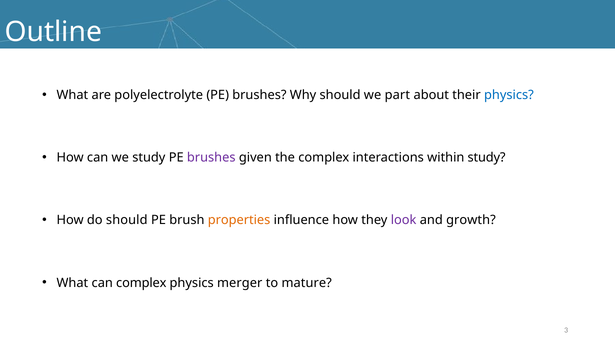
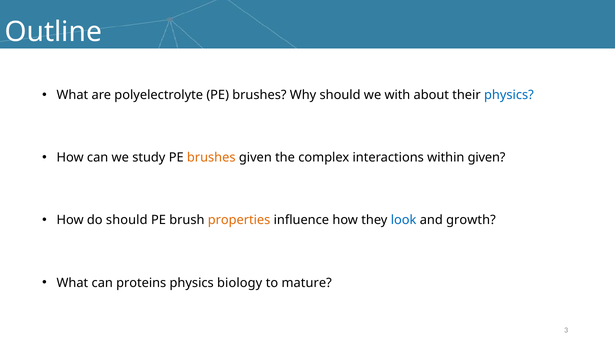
part: part -> with (397, 95)
brushes colour: purple -> orange (211, 158)
within study: study -> given (487, 158)
look colour: purple -> blue (404, 220)
can complex: complex -> proteins (141, 283)
merger: merger -> biology (240, 283)
